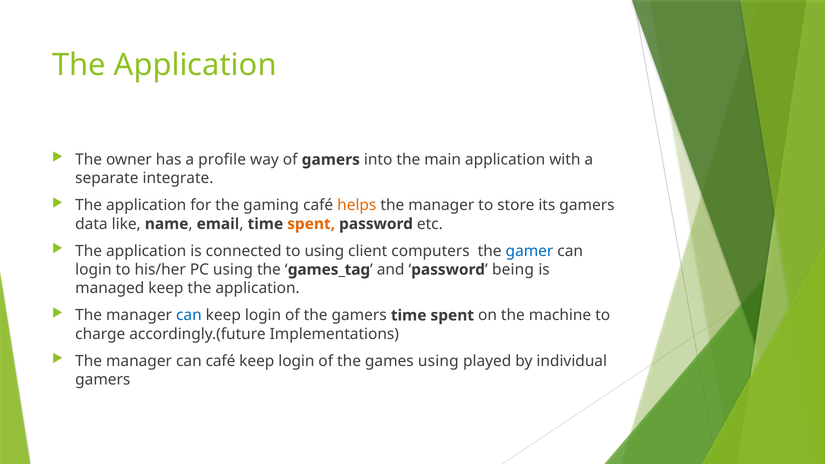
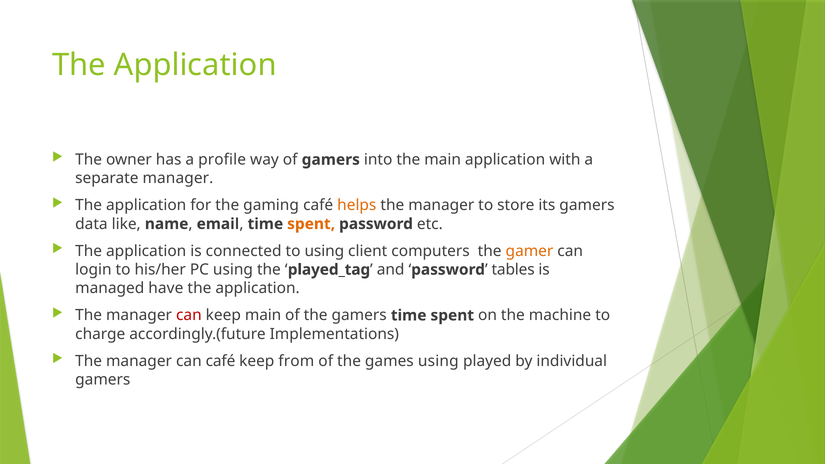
separate integrate: integrate -> manager (178, 178)
gamer colour: blue -> orange (529, 251)
games_tag: games_tag -> played_tag (329, 270)
being: being -> tables (513, 270)
managed keep: keep -> have (166, 288)
can colour: blue -> red (189, 315)
login: login -> main (263, 315)
login: login -> from (296, 361)
